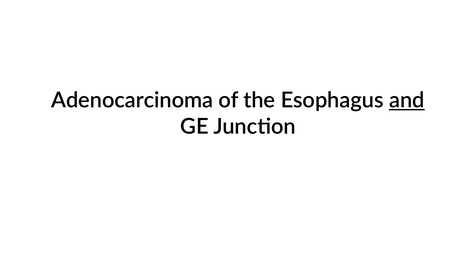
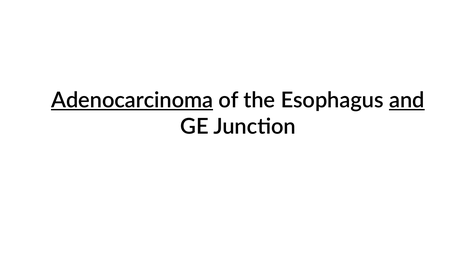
Adenocarcinoma underline: none -> present (132, 100)
